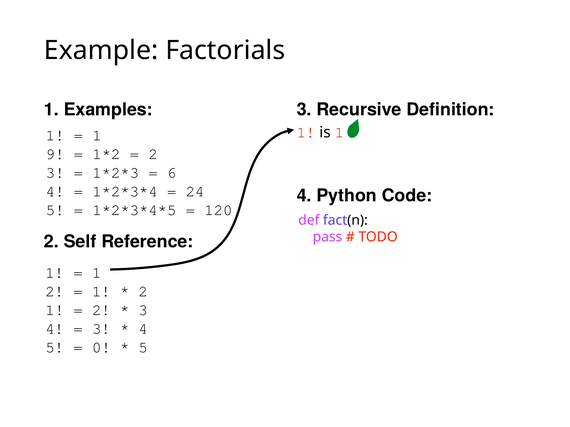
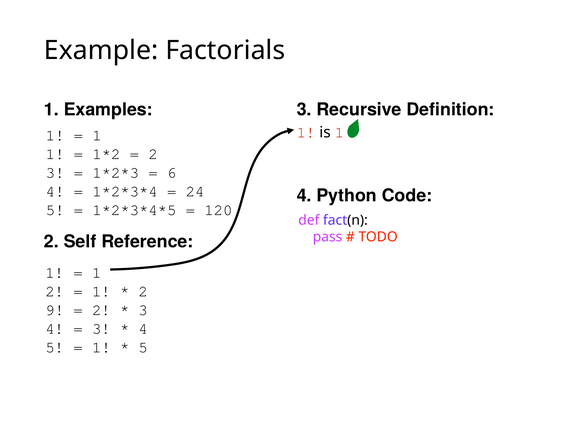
9: 9 -> 1 (55, 154)
1: 1 -> 9 (55, 310)
0: 0 -> 1 (101, 348)
